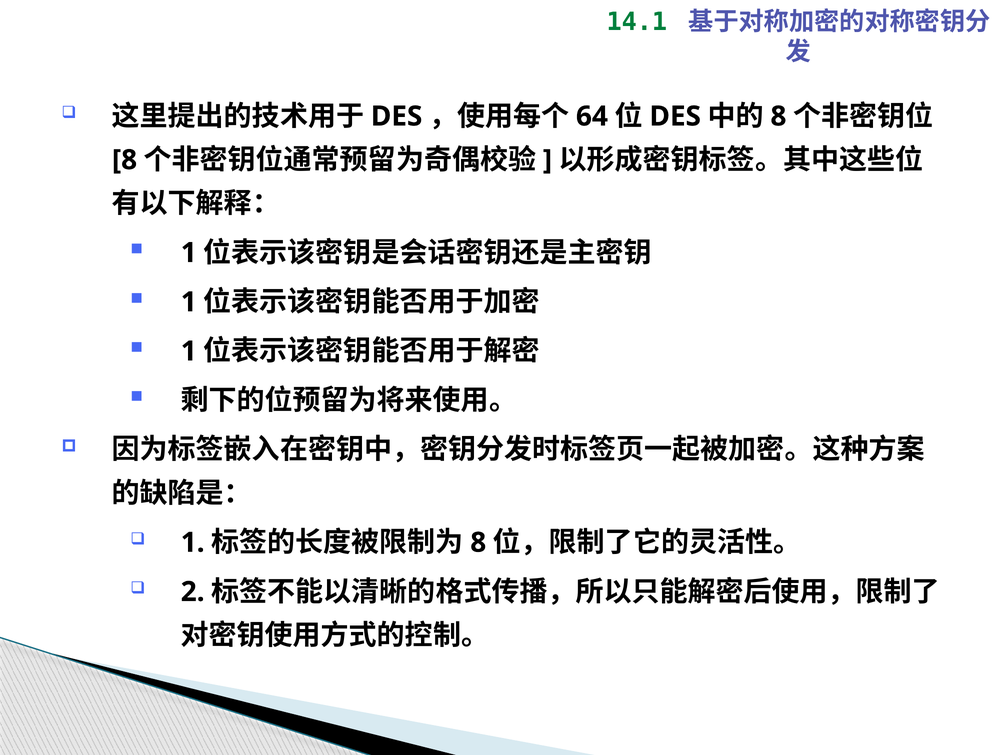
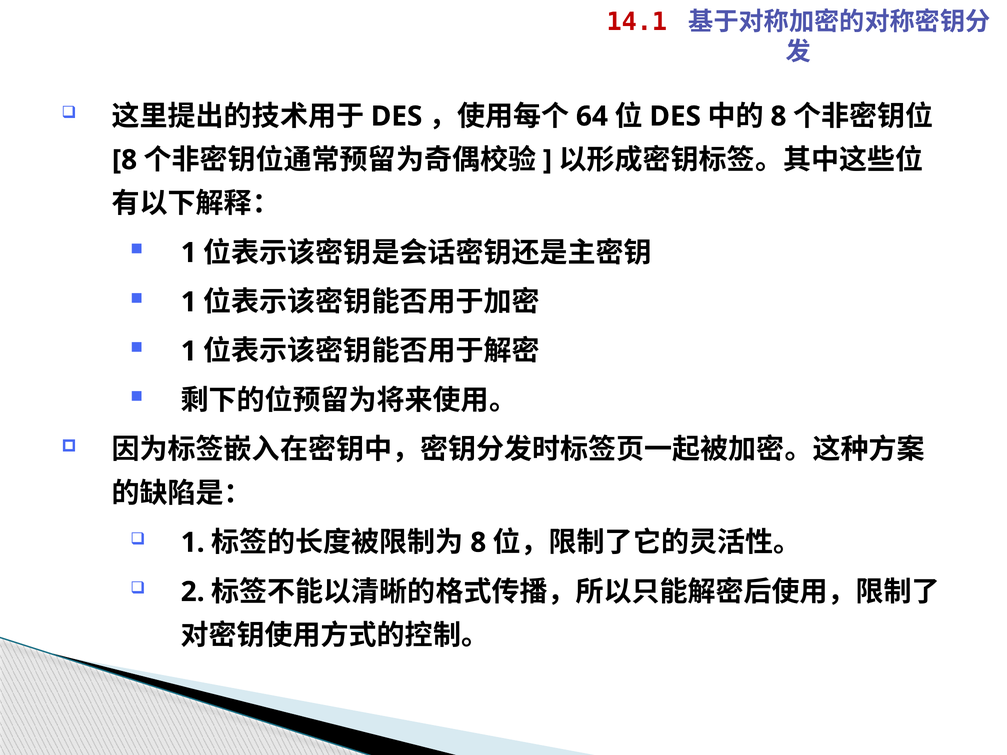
14.1 colour: green -> red (637, 22)
